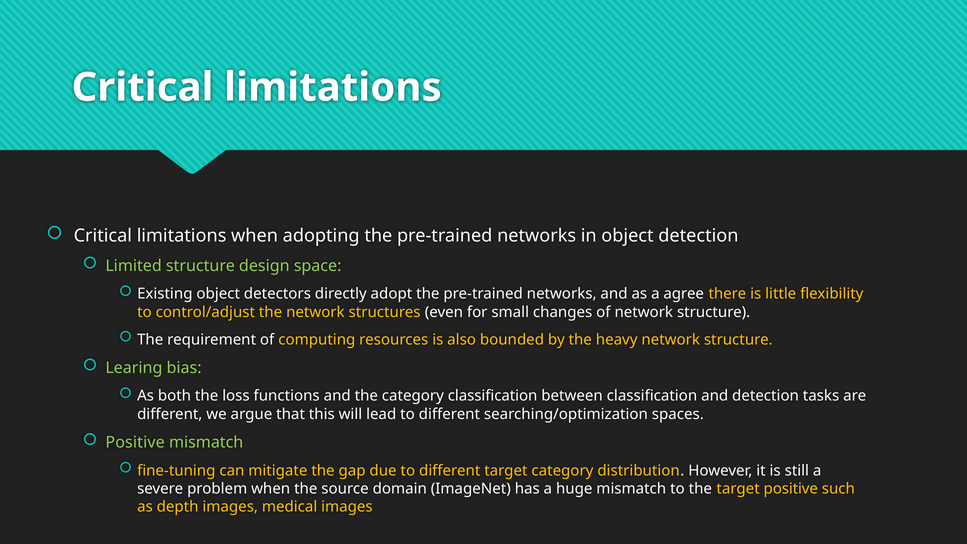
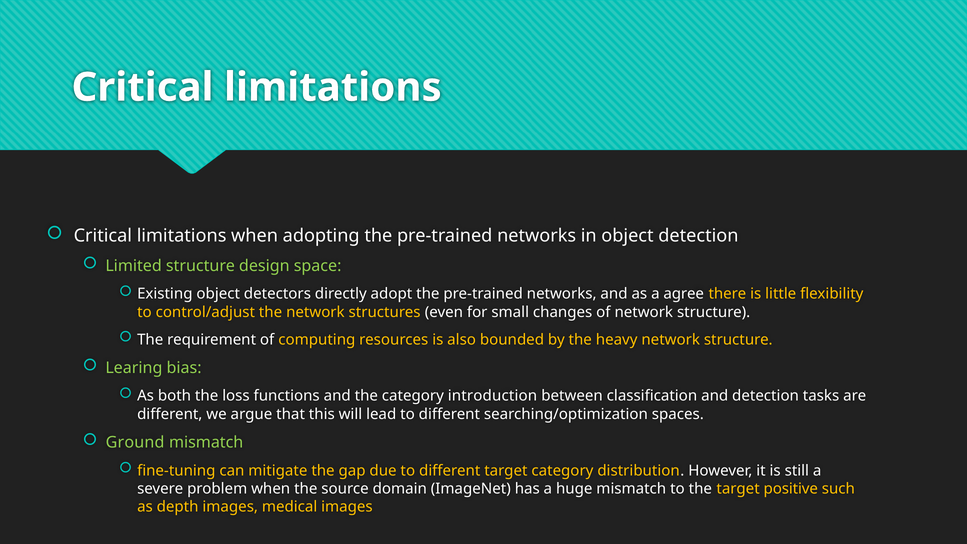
category classification: classification -> introduction (492, 396)
Positive: Positive -> Ground (135, 443)
